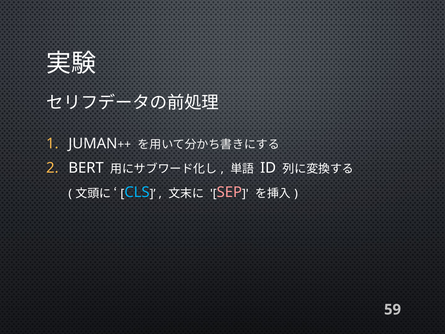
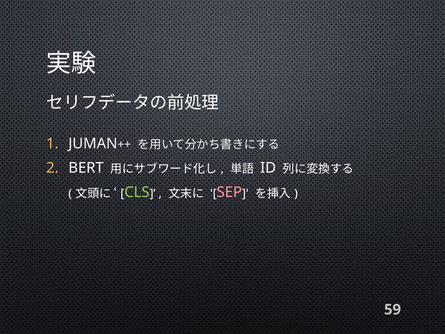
CLS colour: light blue -> light green (137, 192)
